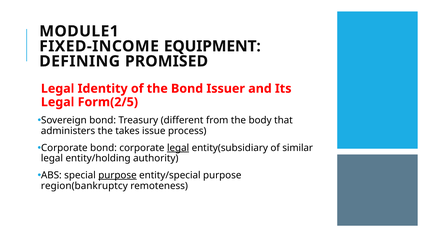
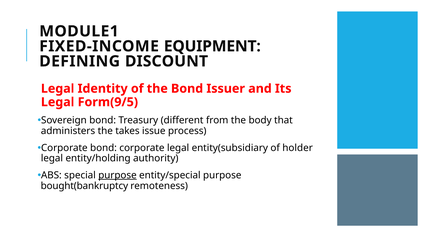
PROMISED: PROMISED -> DISCOUNT (167, 61)
Form(2/5: Form(2/5 -> Form(9/5 (108, 102)
legal underline: present -> none (178, 148)
similar: similar -> holder (298, 148)
region(bankruptcy: region(bankruptcy -> bought(bankruptcy (84, 186)
